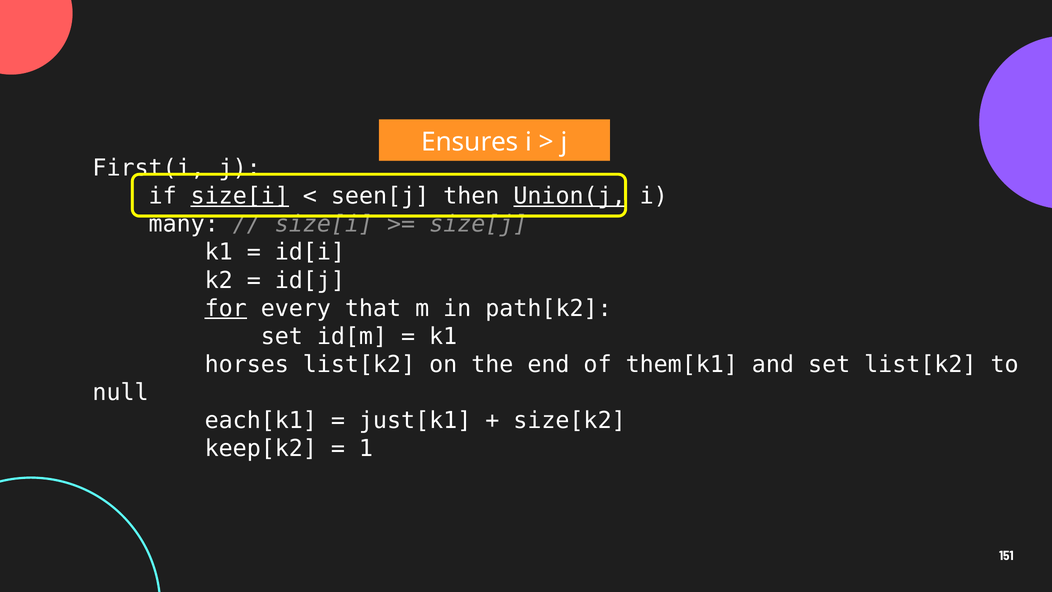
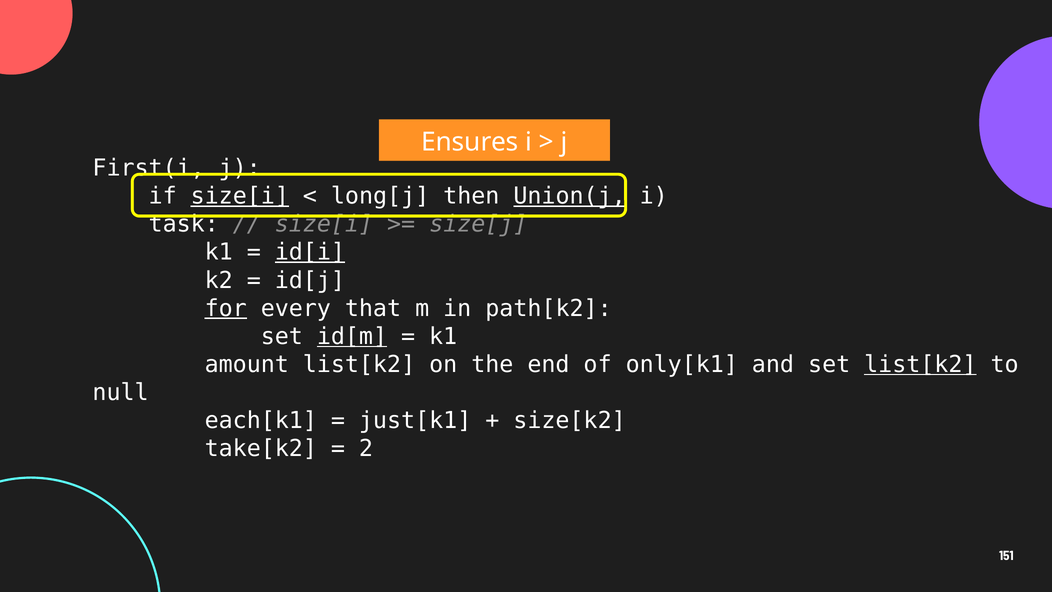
seen[j: seen[j -> long[j (380, 196)
many: many -> task (184, 224)
id[i underline: none -> present (310, 252)
id[m underline: none -> present (352, 336)
horses: horses -> amount (247, 364)
them[k1: them[k1 -> only[k1 (682, 364)
list[k2 underline: none -> present (920, 364)
keep[k2: keep[k2 -> take[k2 (261, 448)
1: 1 -> 2 (366, 448)
